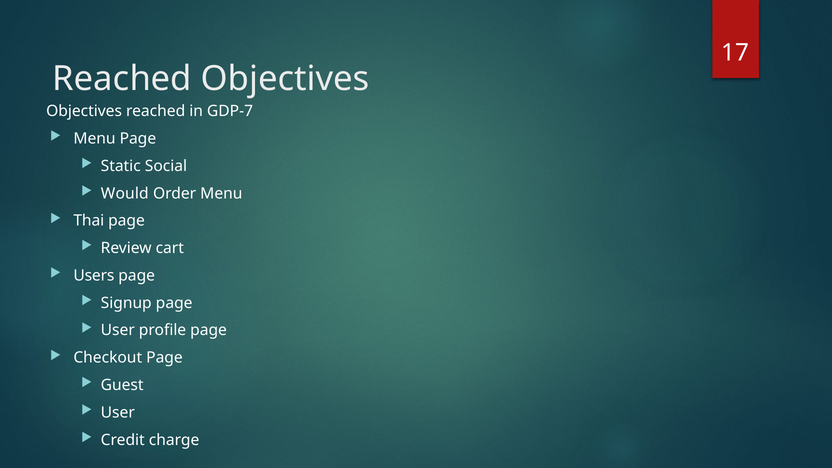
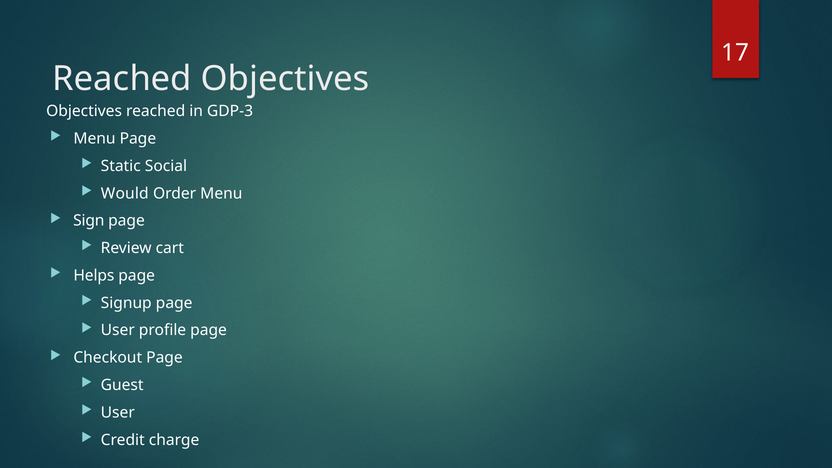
GDP-7: GDP-7 -> GDP-3 (230, 111)
Thai: Thai -> Sign (89, 221)
Users: Users -> Helps (94, 276)
